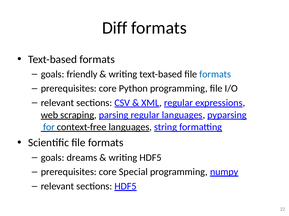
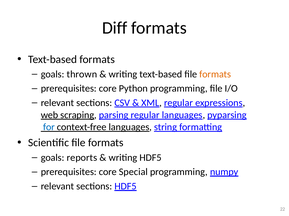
friendly: friendly -> thrown (82, 74)
formats colour: blue -> orange (215, 74)
dreams: dreams -> reports (82, 158)
